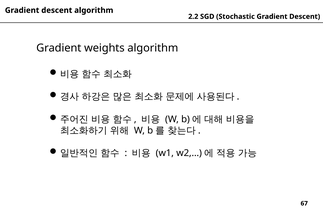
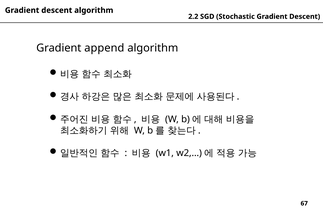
weights: weights -> append (104, 48)
